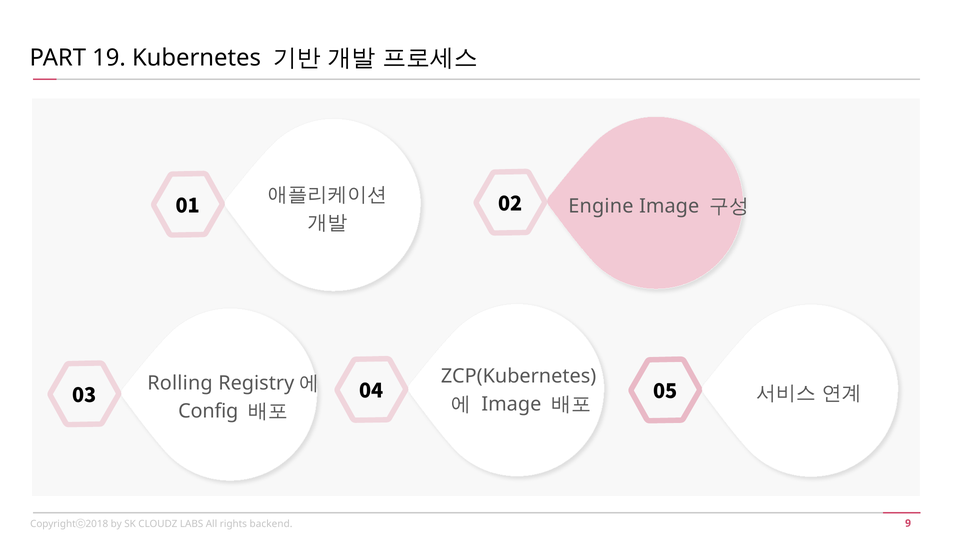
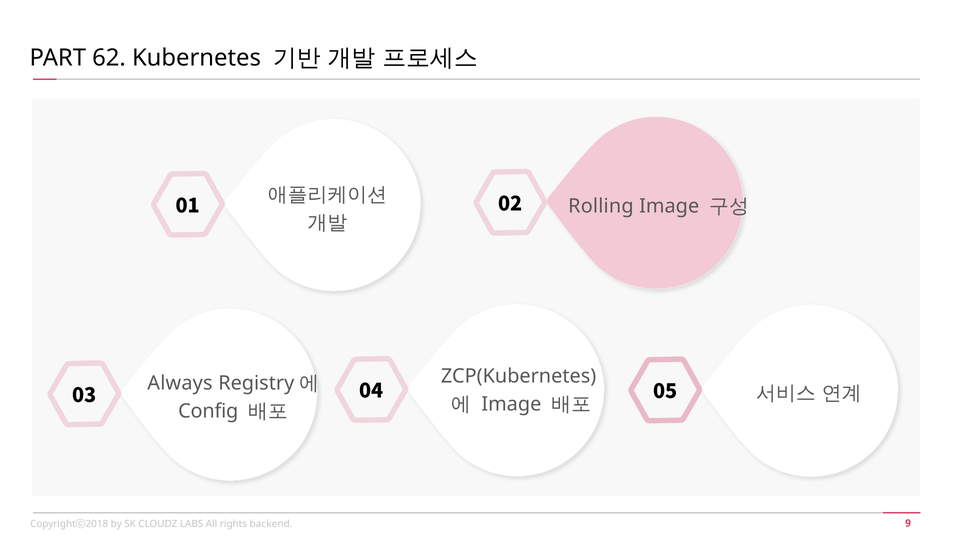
19: 19 -> 62 (109, 58)
Engine: Engine -> Rolling (601, 206)
Rolling: Rolling -> Always (180, 383)
